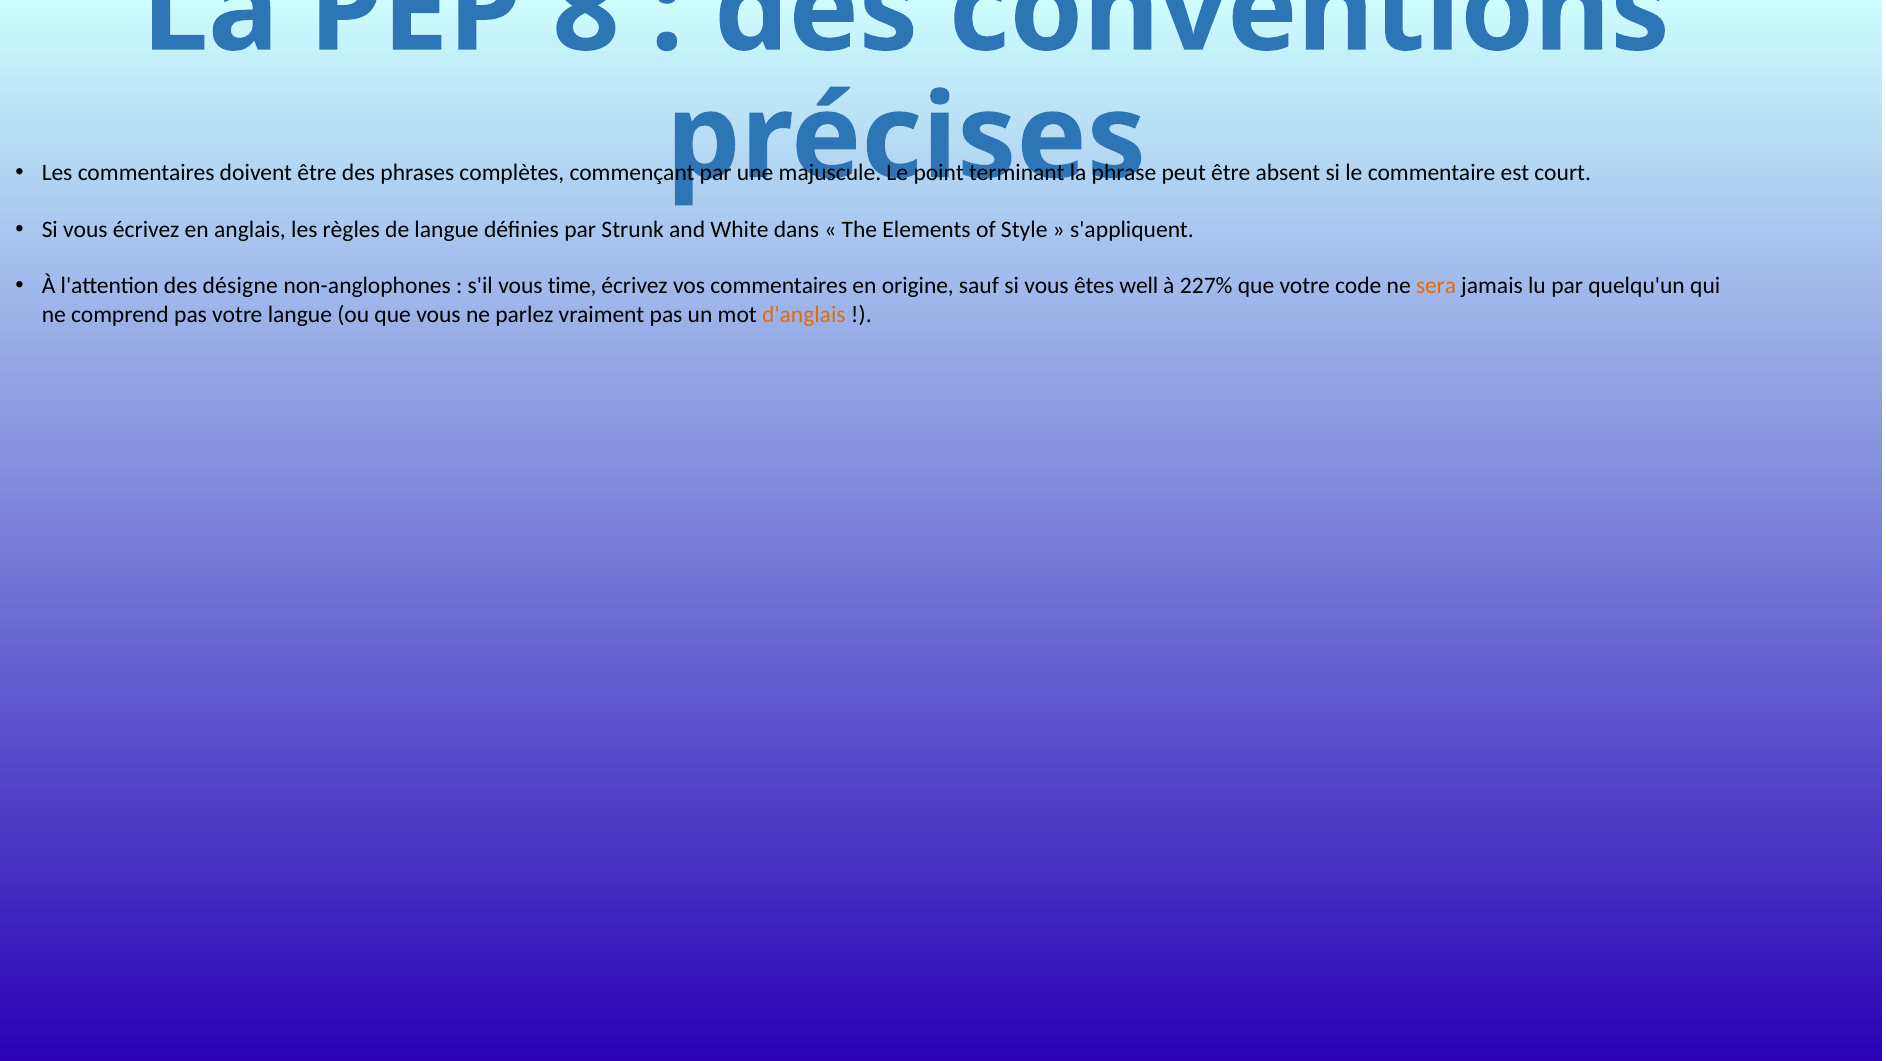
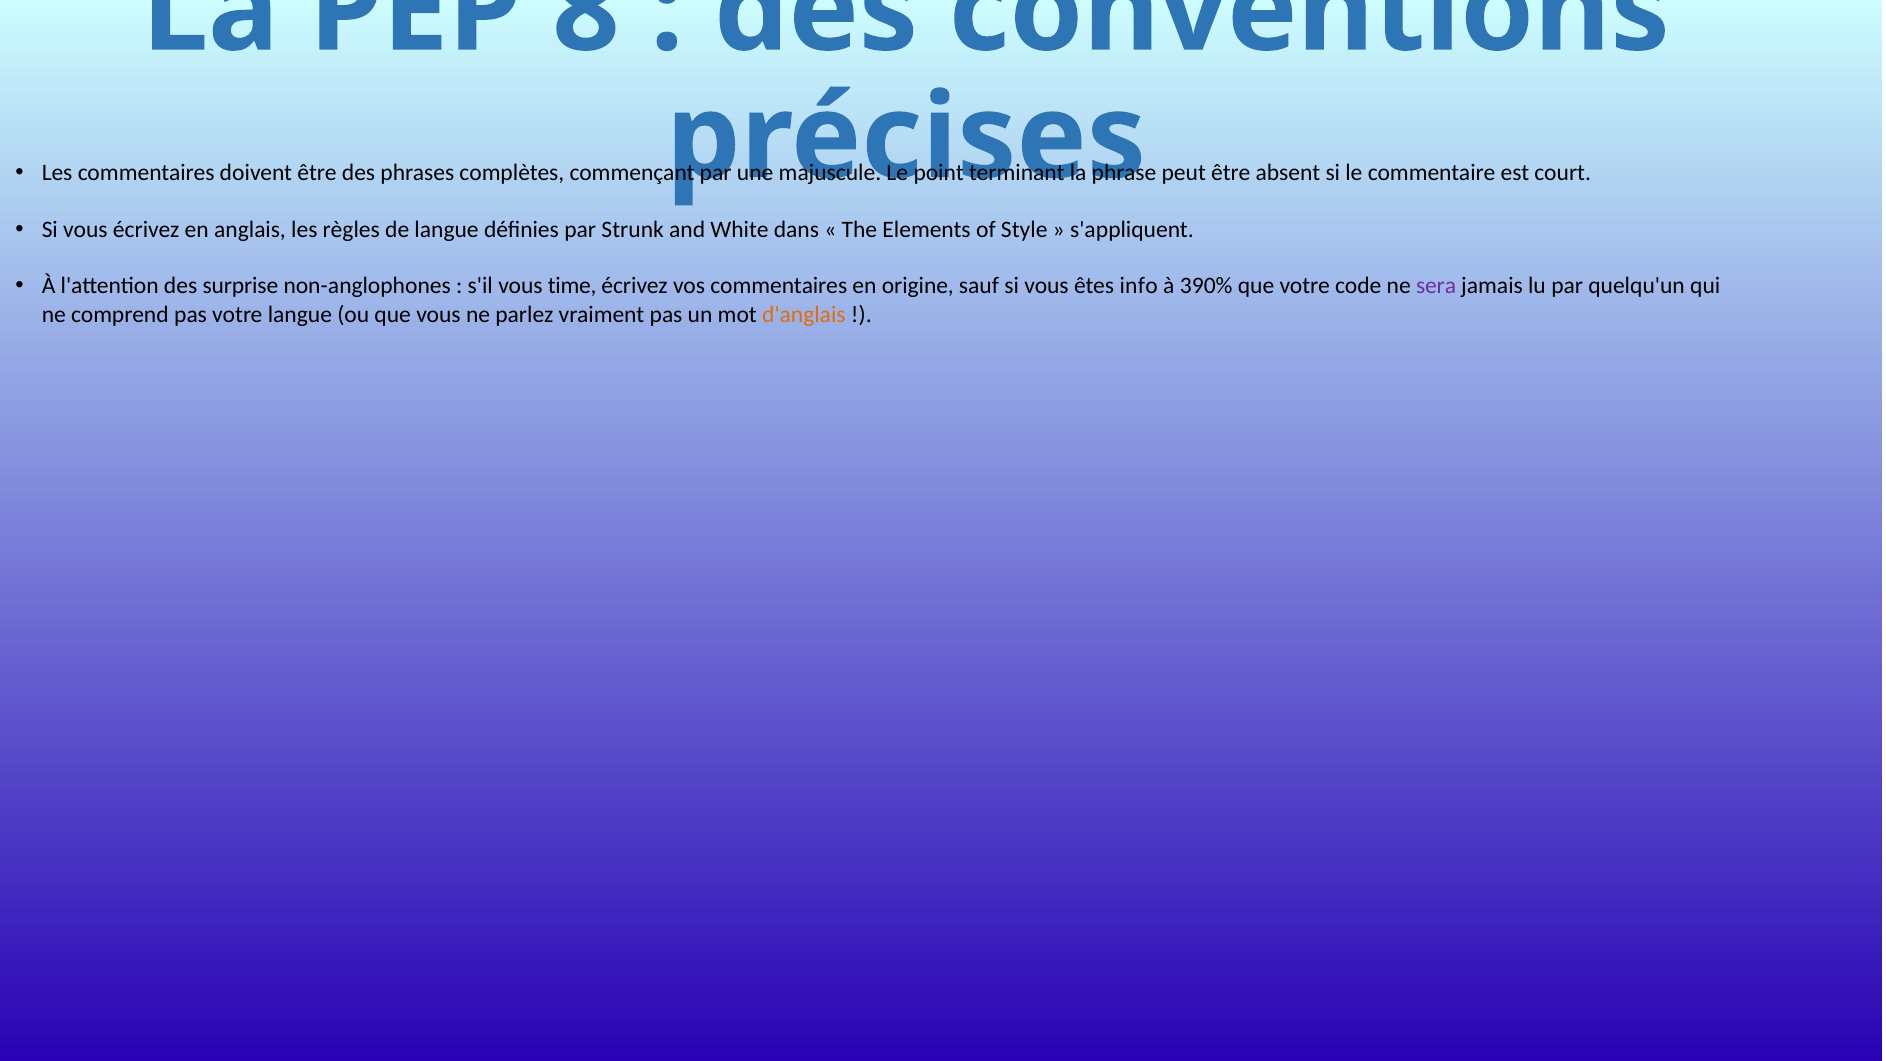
désigne: désigne -> surprise (240, 286)
well: well -> info (1139, 286)
227%: 227% -> 390% (1206, 286)
sera colour: orange -> purple (1436, 286)
